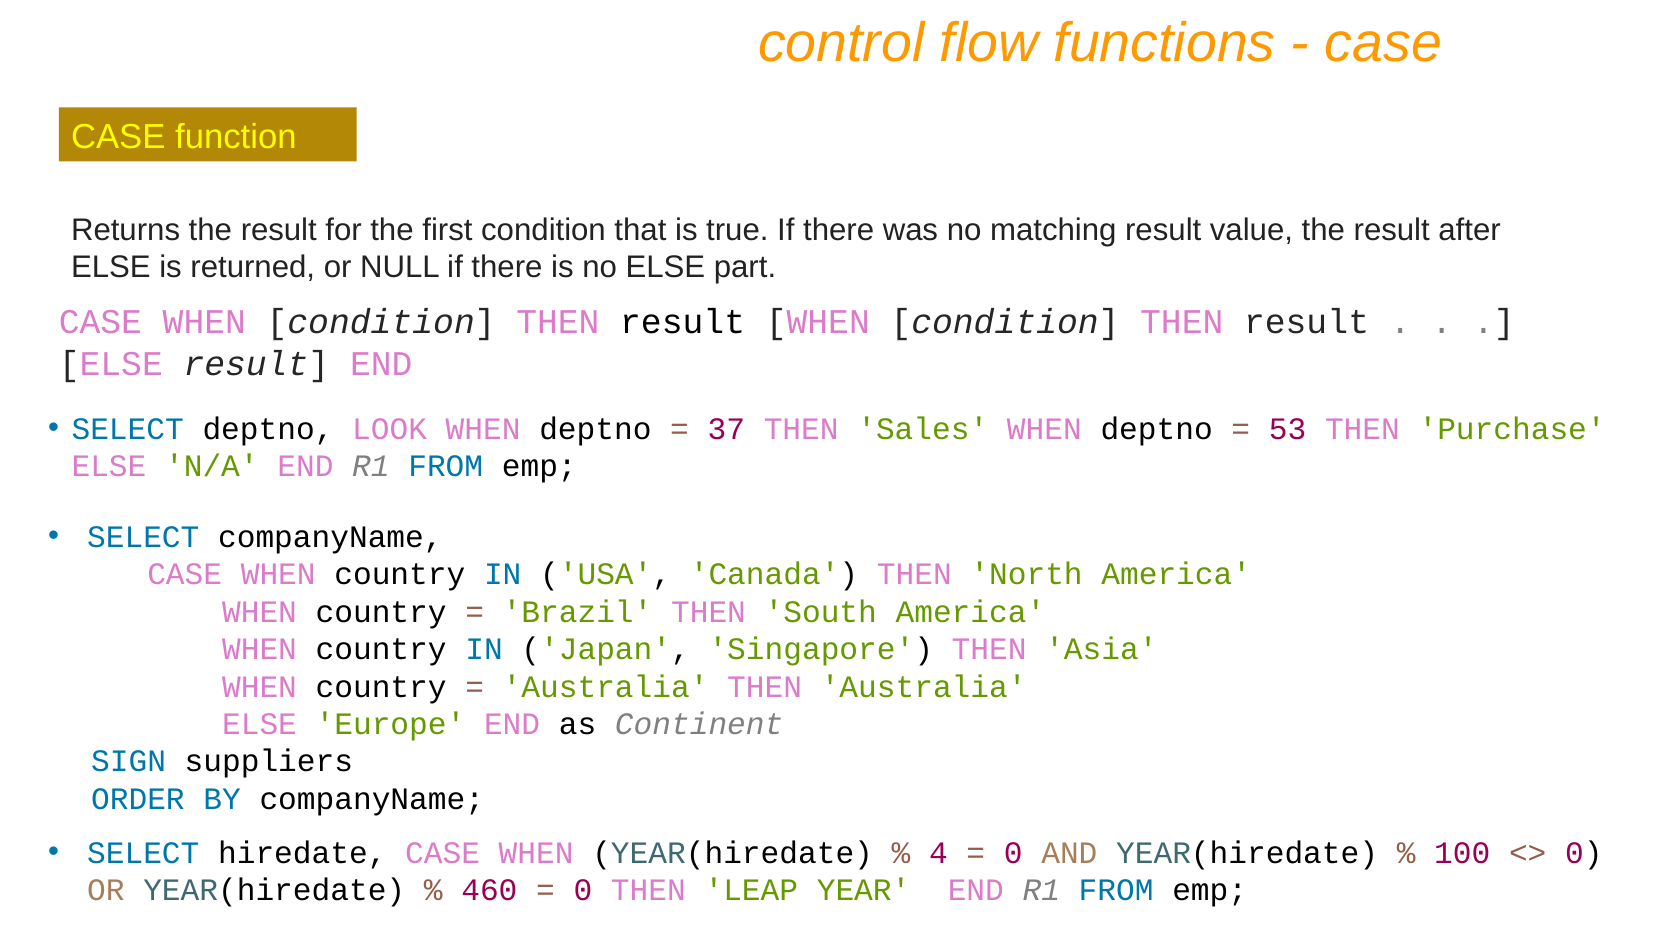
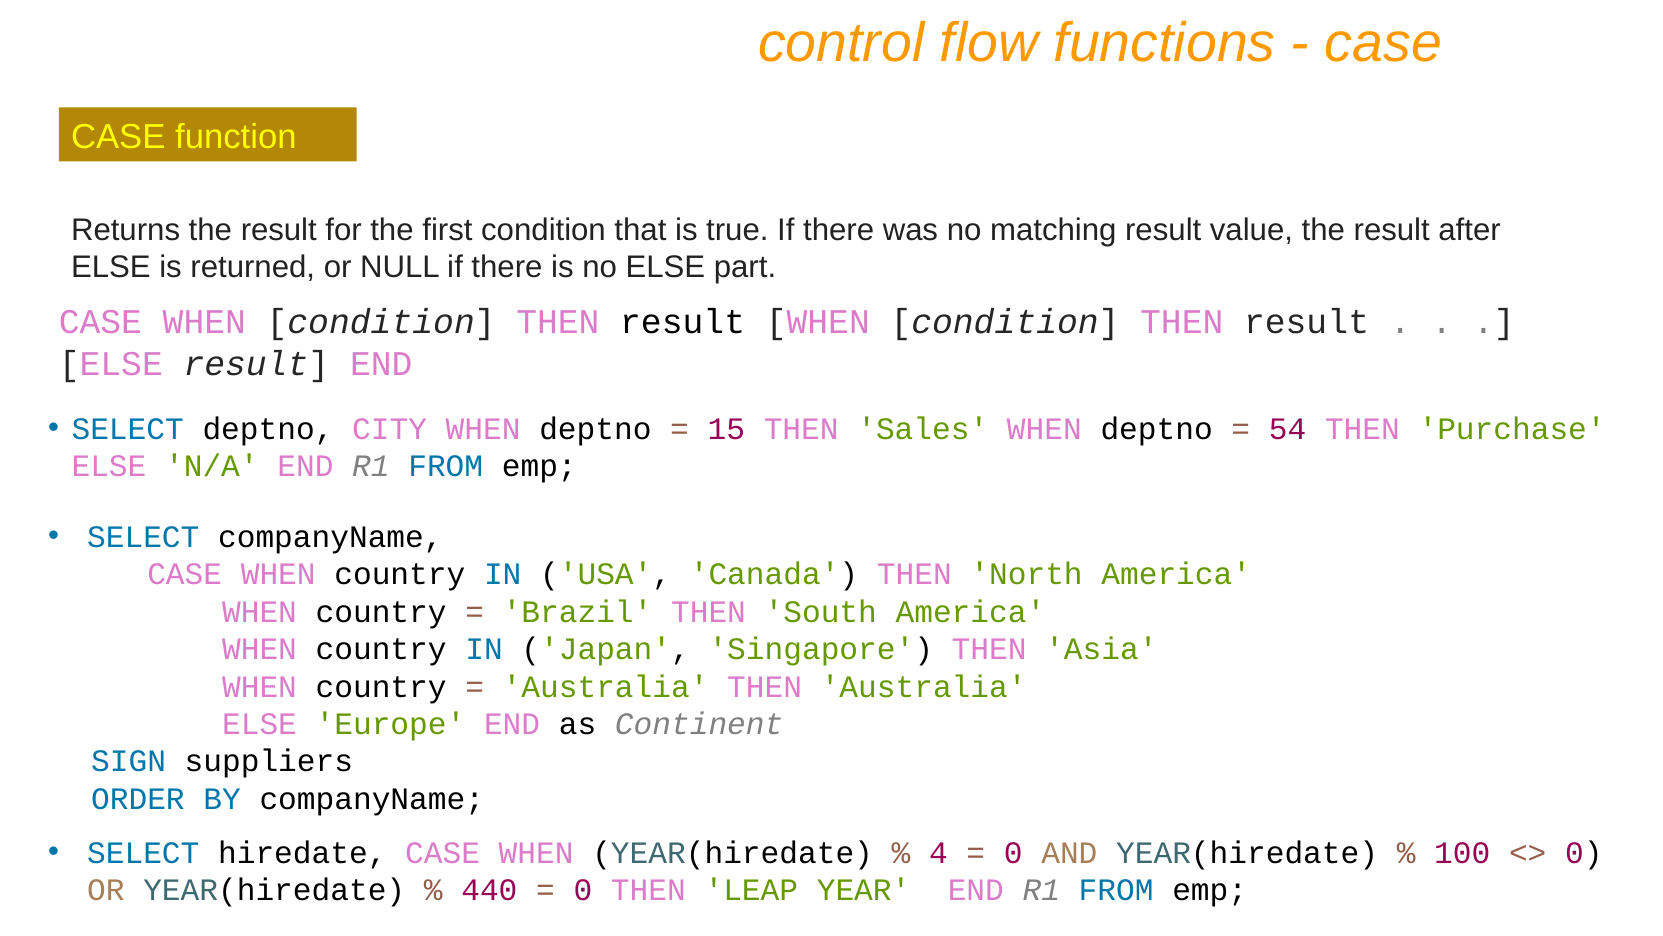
LOOK: LOOK -> CITY (390, 429)
37: 37 -> 15 (726, 429)
53: 53 -> 54 (1288, 429)
460: 460 -> 440 (489, 890)
